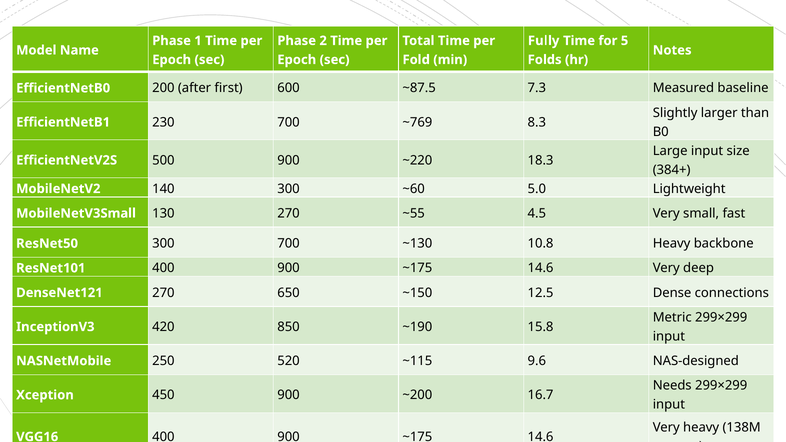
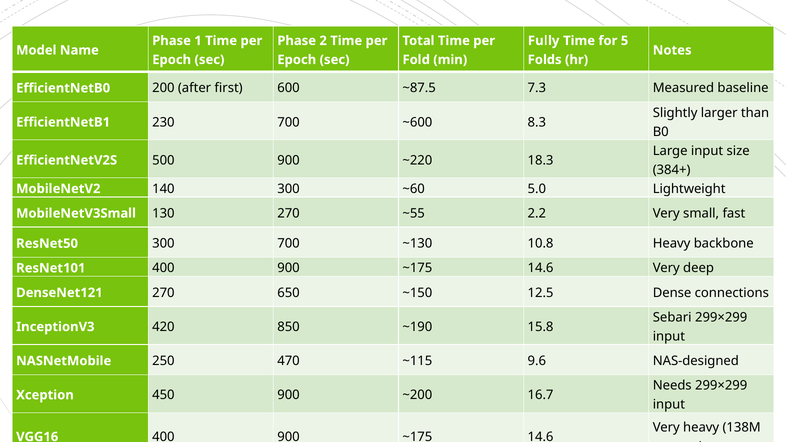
~769: ~769 -> ~600 (417, 122)
4.5: 4.5 -> 2.2 (537, 213)
Metric: Metric -> Sebari (672, 317)
520: 520 -> 470 (289, 361)
